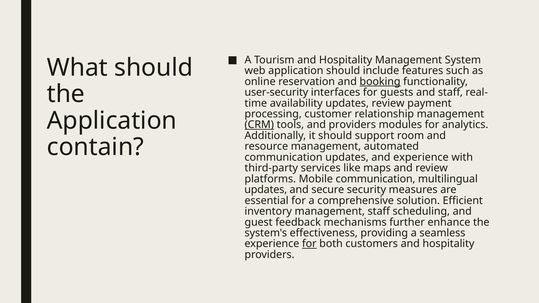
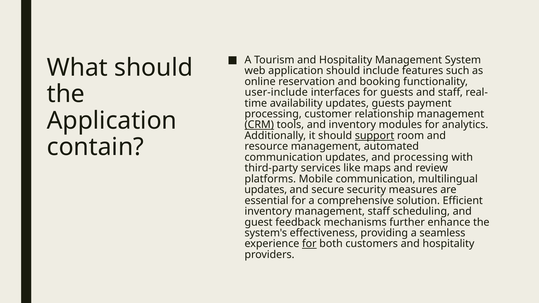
booking underline: present -> none (380, 82)
user-security: user-security -> user-include (276, 92)
updates review: review -> guests (388, 103)
and providers: providers -> inventory (352, 125)
support underline: none -> present (375, 136)
and experience: experience -> processing (421, 157)
